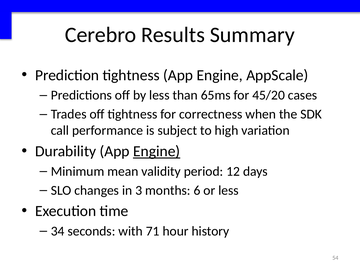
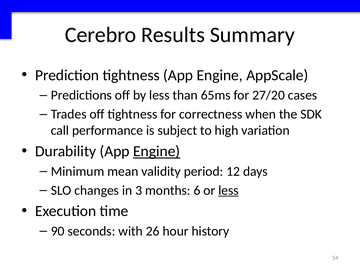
45/20: 45/20 -> 27/20 (269, 95)
less underline: none -> present (229, 190)
34: 34 -> 90 (58, 231)
71: 71 -> 26 (153, 231)
